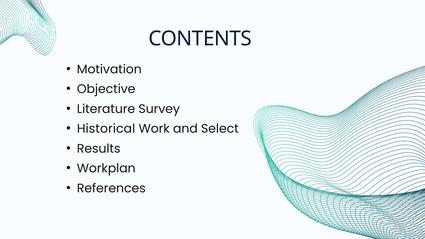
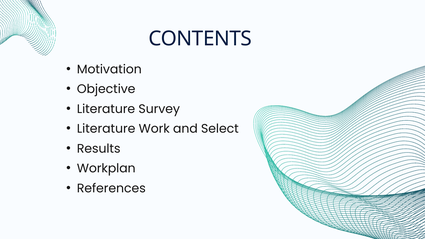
Historical: Historical -> Literature (106, 129)
